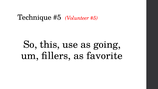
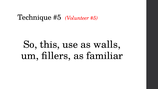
going: going -> walls (107, 45)
favorite: favorite -> familiar (105, 56)
